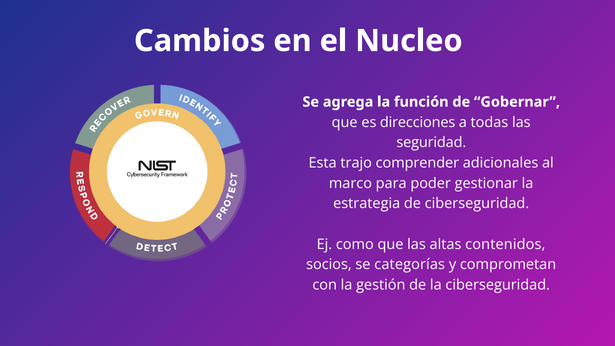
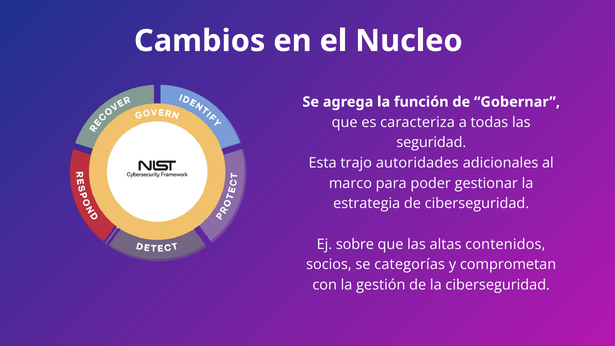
direcciones: direcciones -> caracteriza (418, 122)
comprender: comprender -> autoridades (417, 163)
como: como -> sobre (355, 244)
